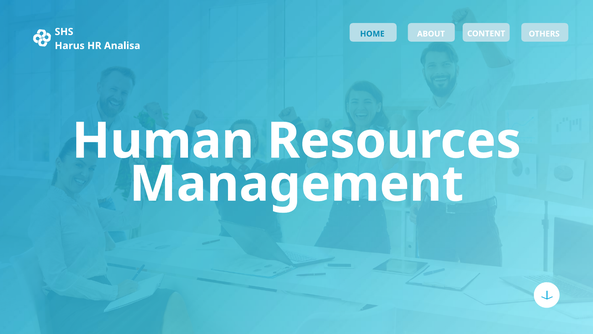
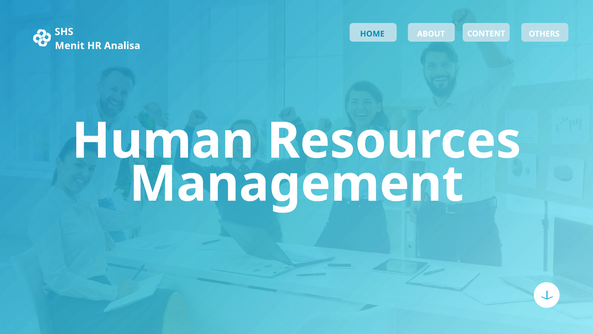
Harus: Harus -> Menit (70, 46)
